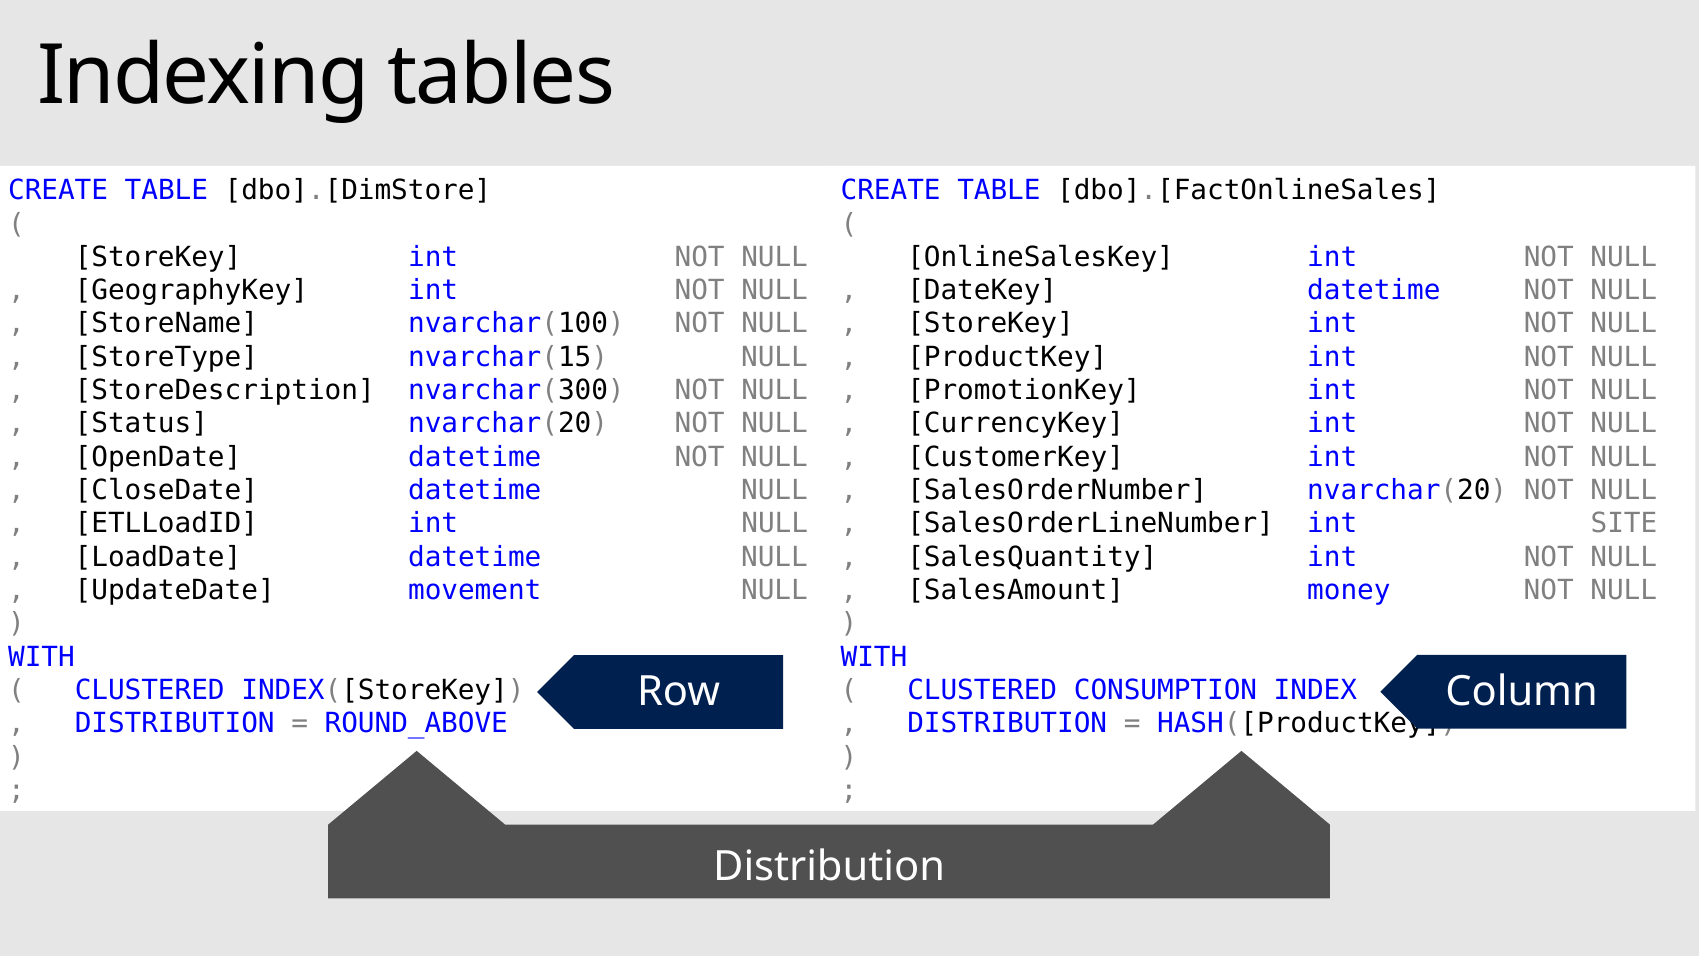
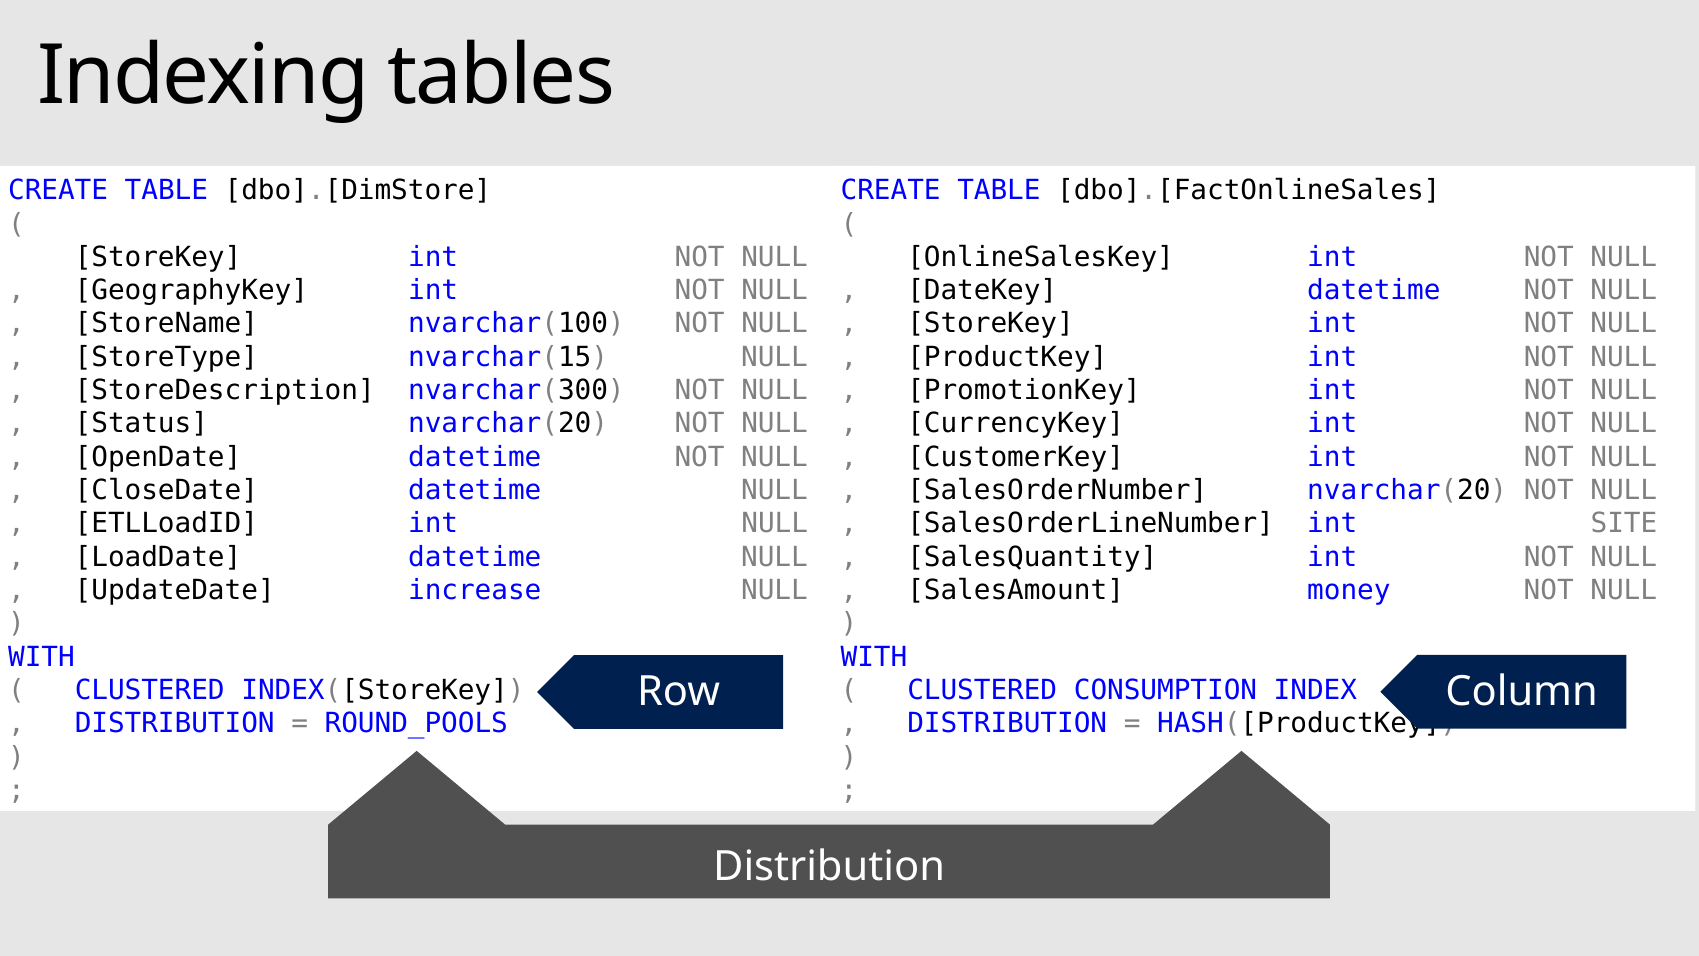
movement: movement -> increase (475, 590)
ROUND_ABOVE: ROUND_ABOVE -> ROUND_POOLS (416, 723)
